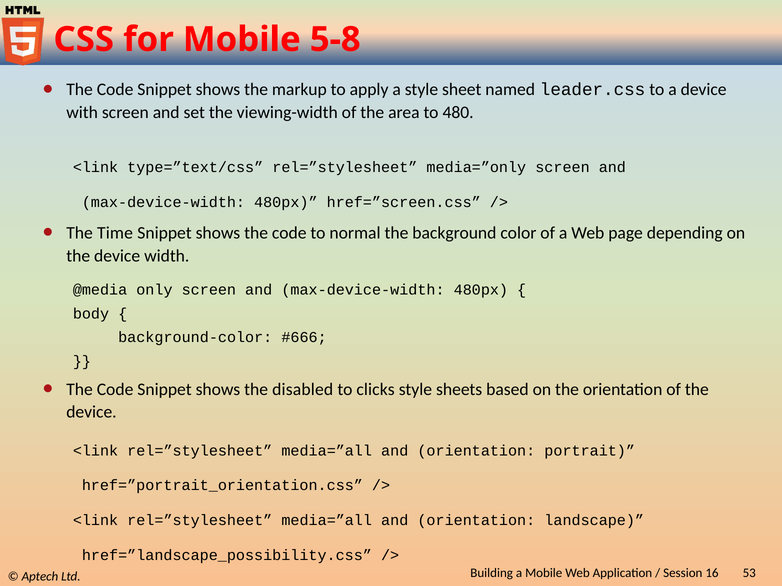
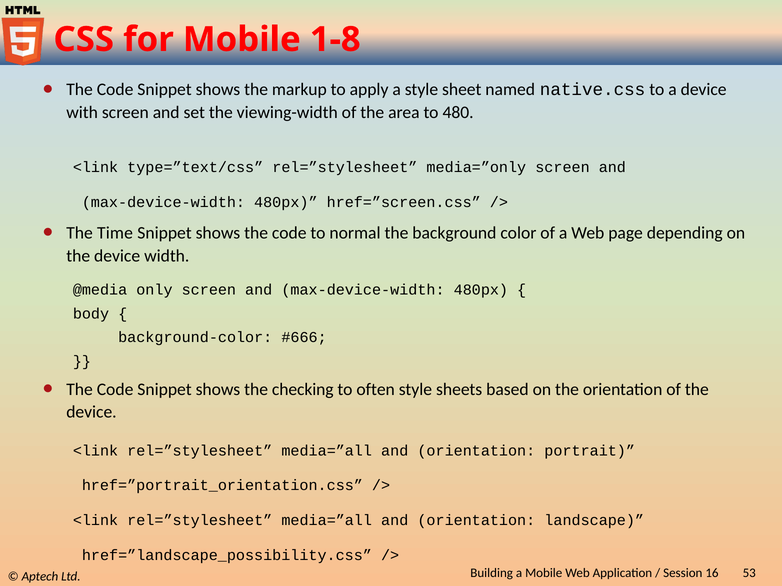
5-8: 5-8 -> 1-8 (335, 40)
leader.css: leader.css -> native.css (593, 90)
disabled: disabled -> checking (303, 390)
clicks: clicks -> often (376, 390)
